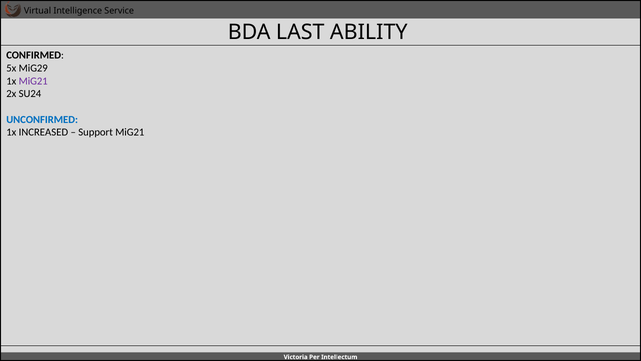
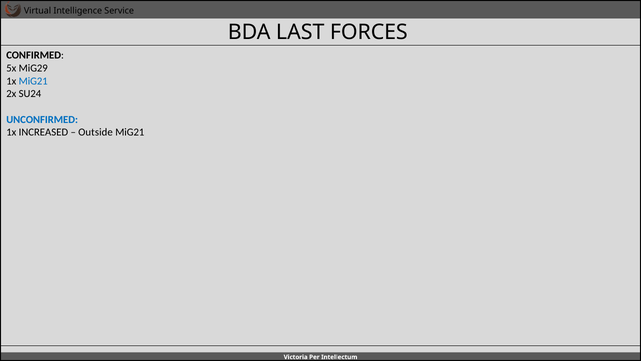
ABILITY: ABILITY -> FORCES (369, 32)
MiG21 colour: purple -> blue (33, 81)
Support: Support -> Outside (96, 132)
